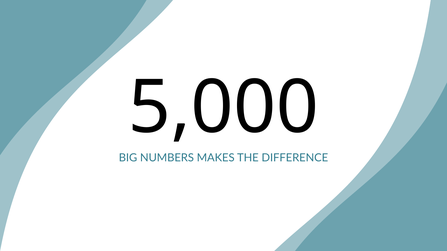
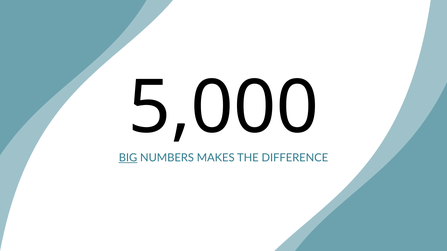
BIG underline: none -> present (128, 158)
